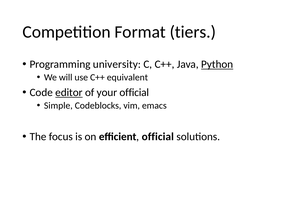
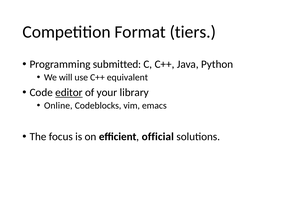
university: university -> submitted (117, 64)
Python underline: present -> none (217, 64)
your official: official -> library (134, 93)
Simple: Simple -> Online (58, 106)
